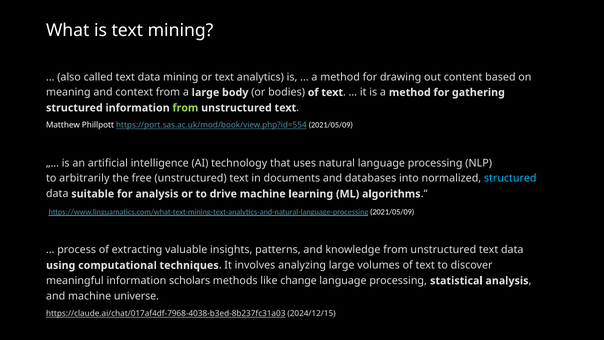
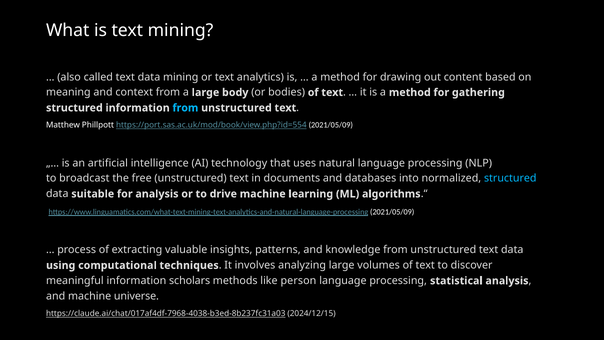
from colour: light green -> light blue (185, 108)
arbitrarily: arbitrarily -> broadcast (84, 178)
change: change -> person (298, 281)
